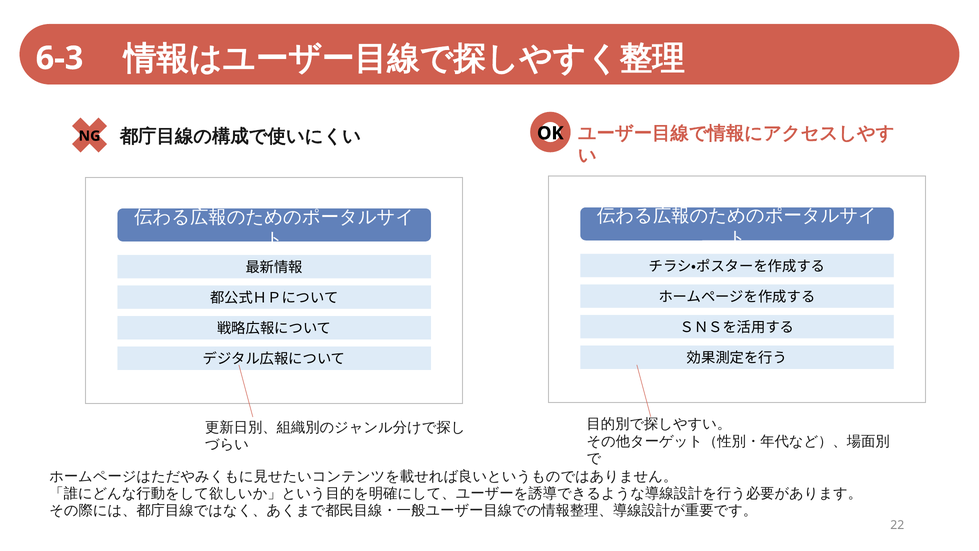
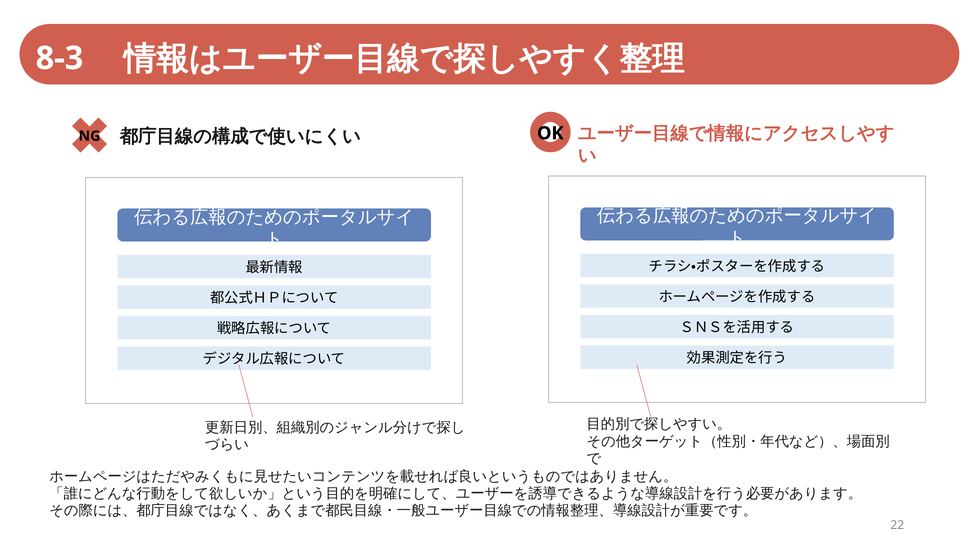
6-3: 6-3 -> 8-3 (60, 58)
